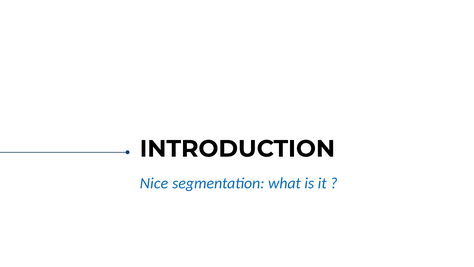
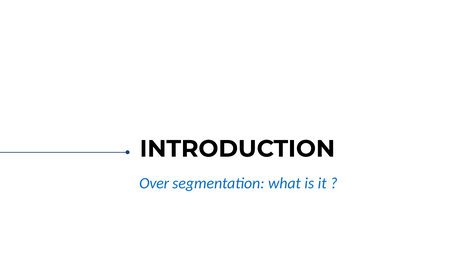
Nice: Nice -> Over (154, 183)
